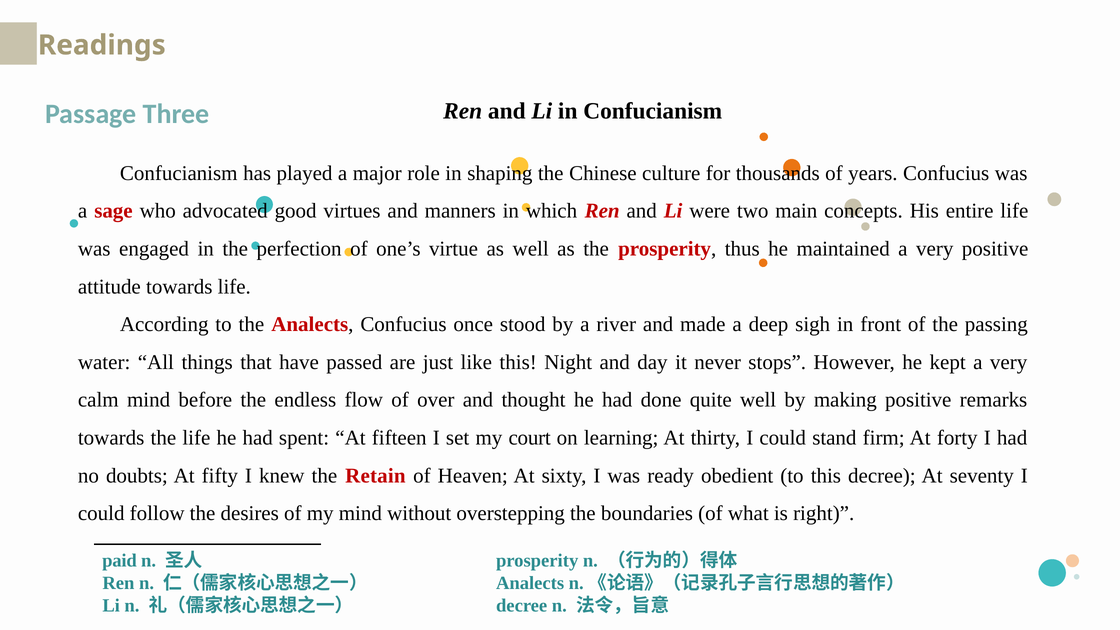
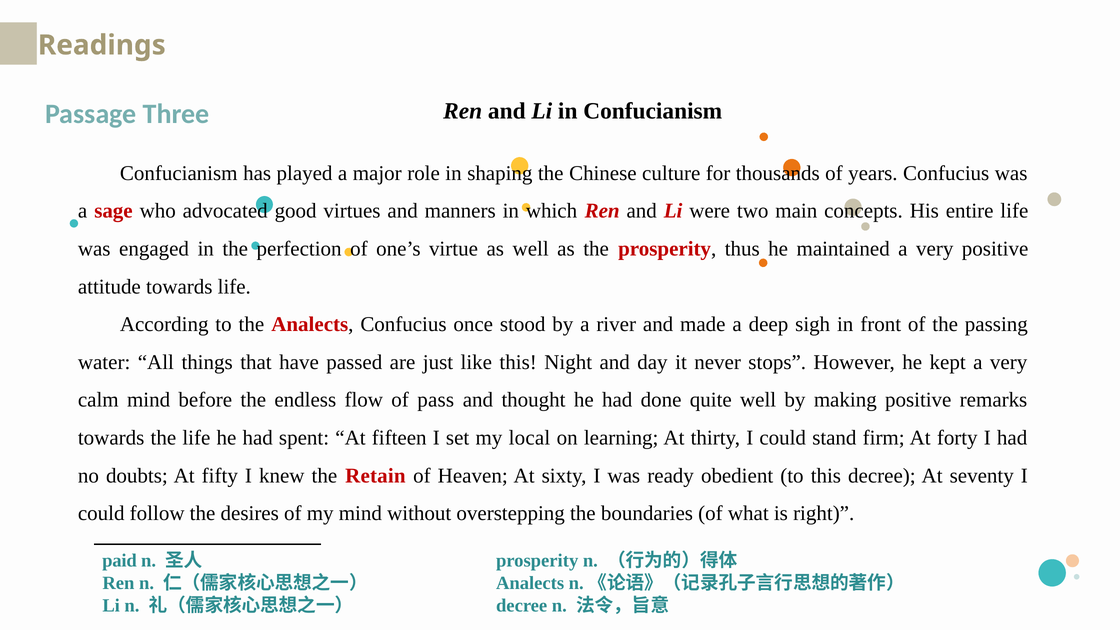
over: over -> pass (436, 400)
court: court -> local (529, 438)
